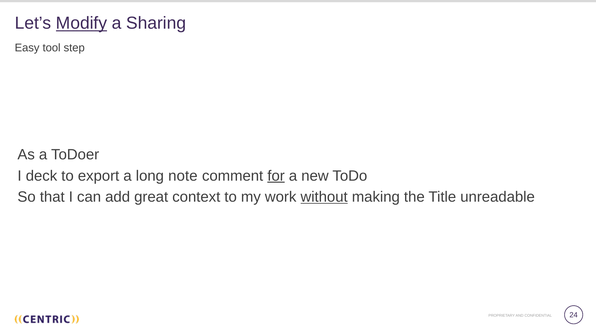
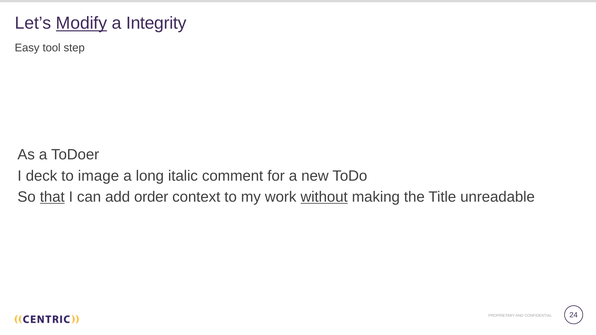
Sharing: Sharing -> Integrity (156, 23)
export: export -> image (98, 176)
note: note -> italic (183, 176)
for underline: present -> none (276, 176)
that underline: none -> present (52, 197)
great: great -> order (151, 197)
